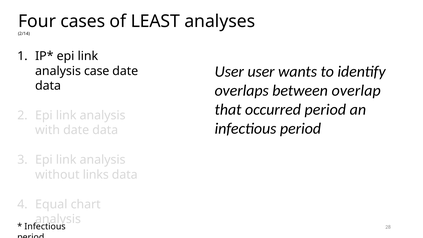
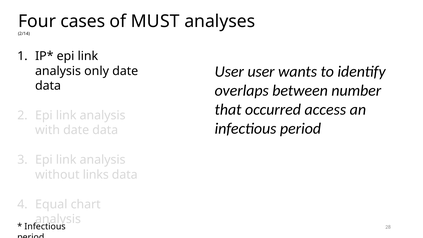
LEAST: LEAST -> MUST (155, 21)
case: case -> only (97, 71)
overlap: overlap -> number (356, 90)
occurred period: period -> access (325, 109)
